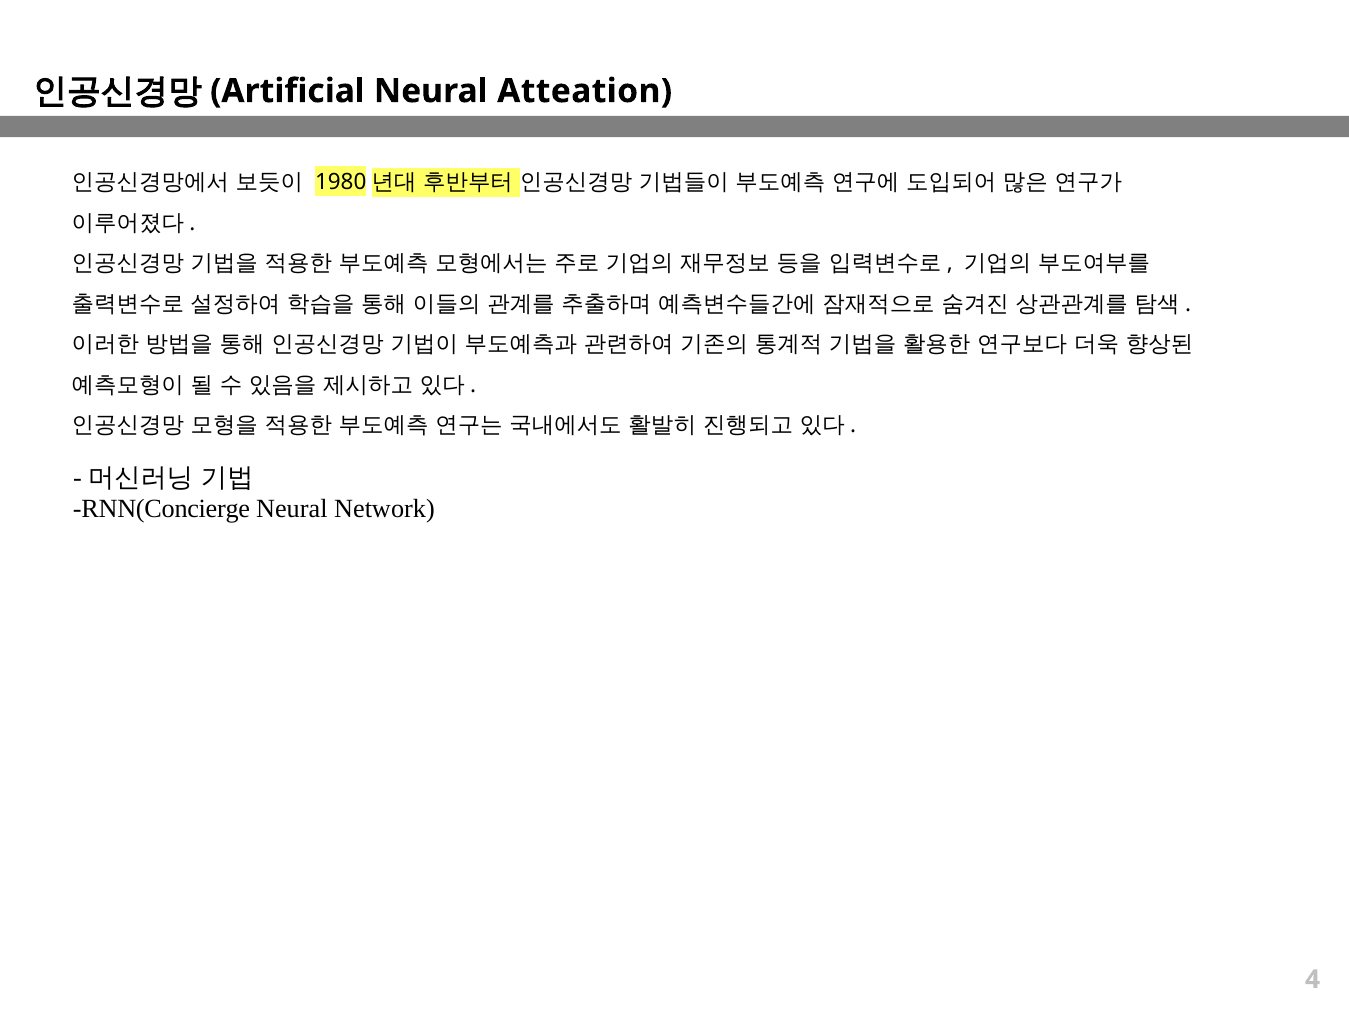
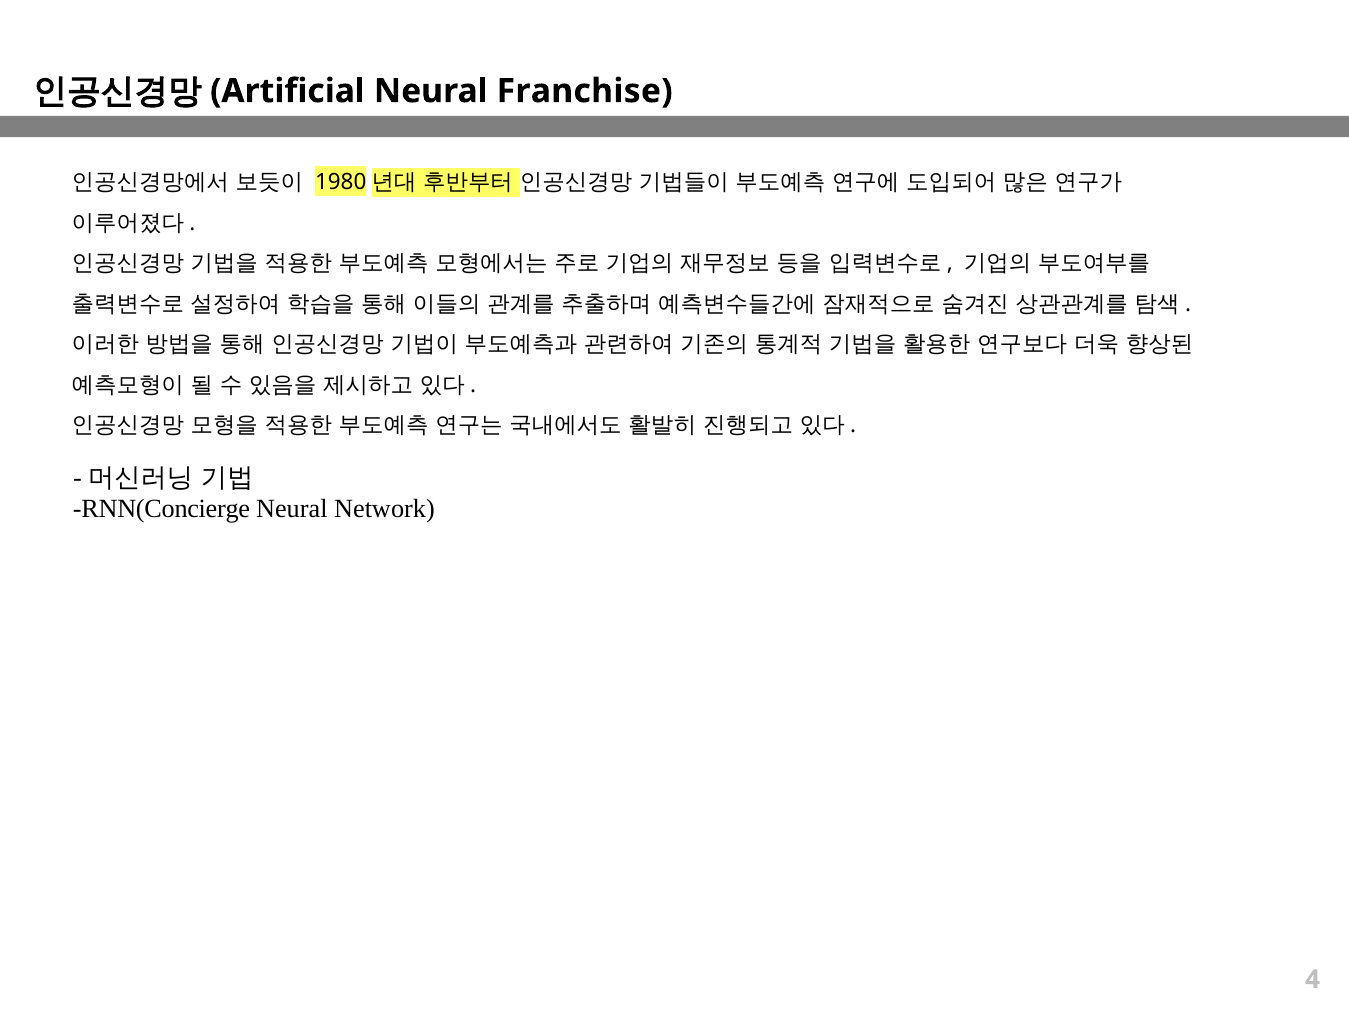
Atteation: Atteation -> Franchise (585, 91)
